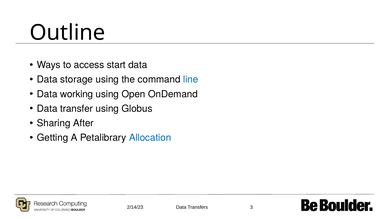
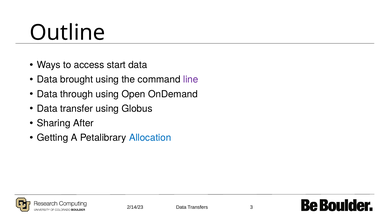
storage: storage -> brought (77, 79)
line colour: blue -> purple (191, 79)
working: working -> through (77, 94)
